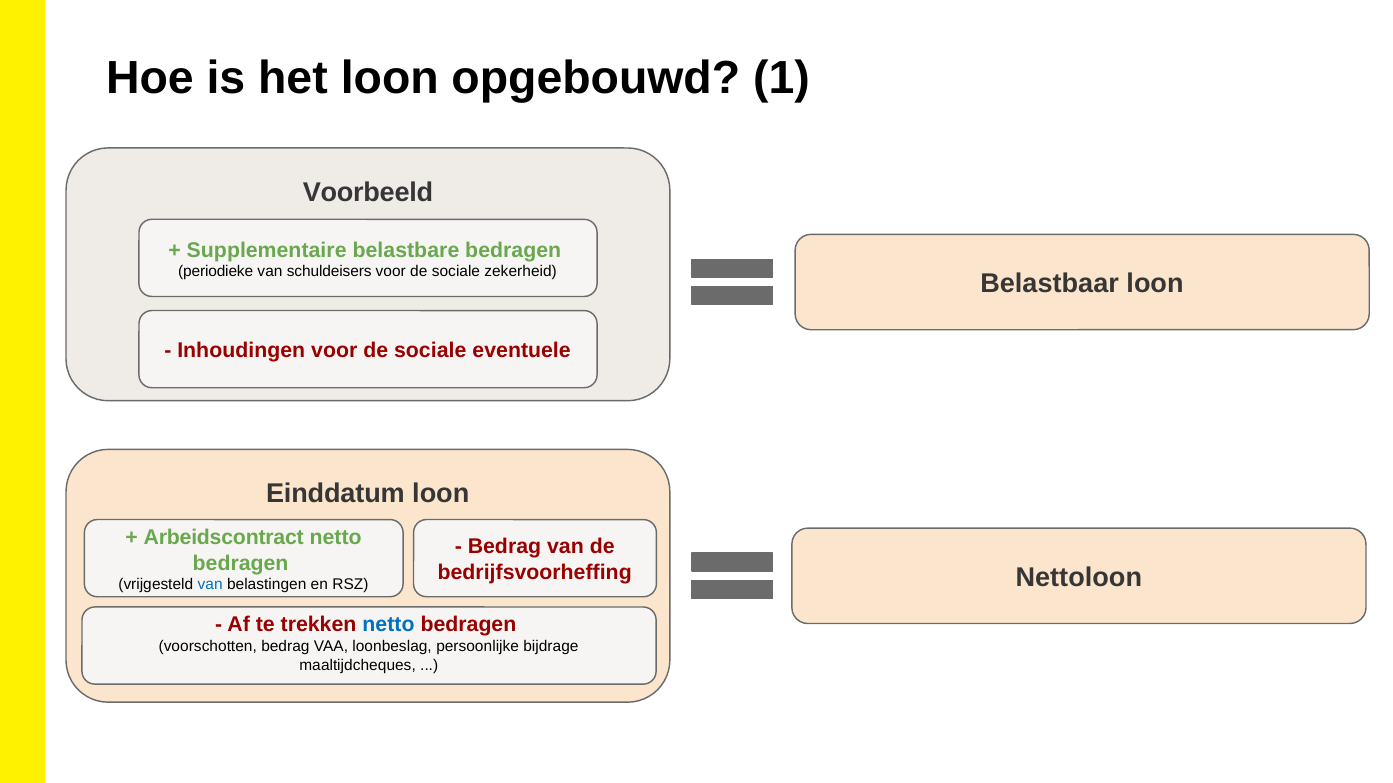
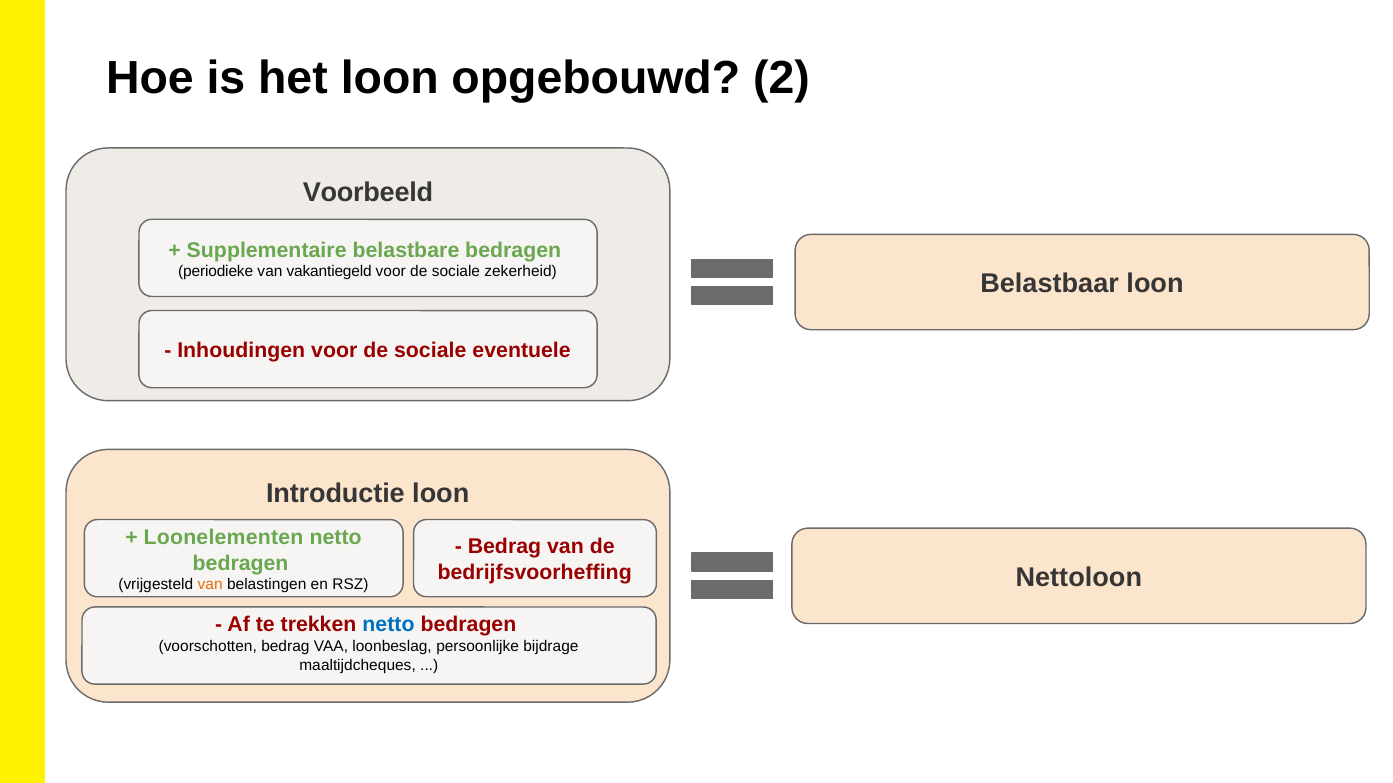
1: 1 -> 2 (781, 78)
schuldeisers: schuldeisers -> vakantiegeld (329, 272)
Einddatum: Einddatum -> Introductie (335, 494)
Arbeidscontract: Arbeidscontract -> Loonelementen (224, 538)
van colour: blue -> orange (210, 585)
